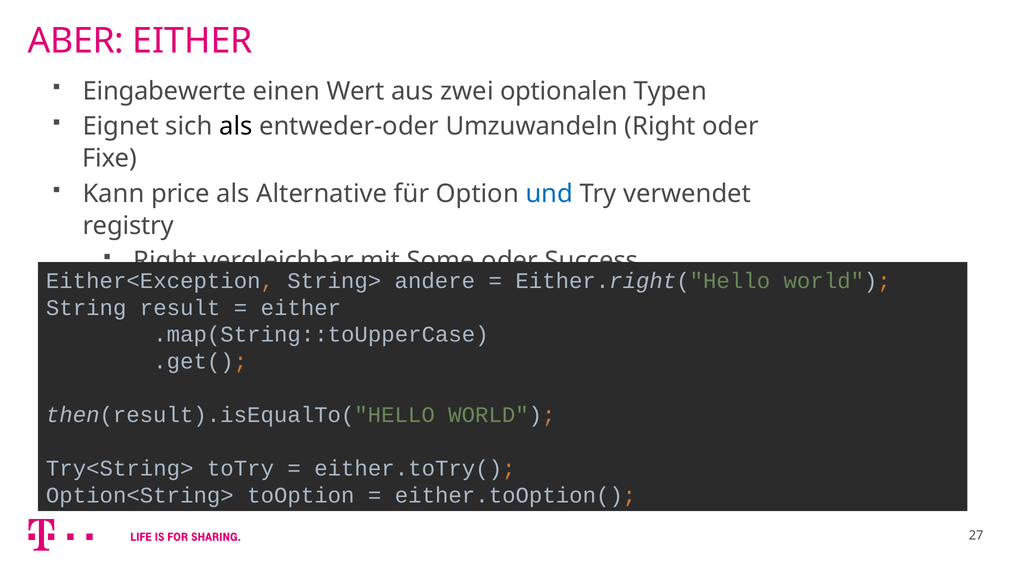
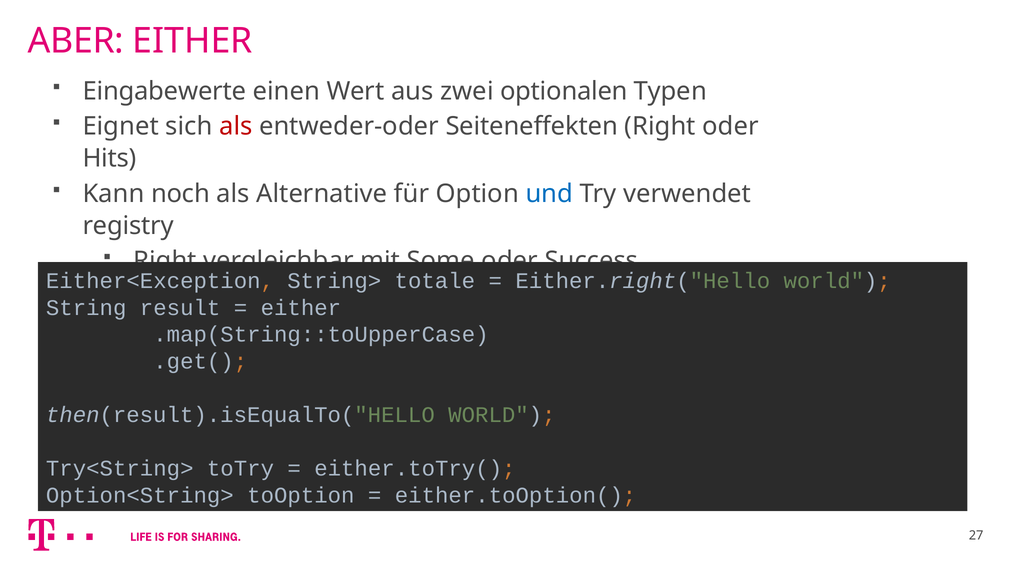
als colour: black -> red (236, 126)
Umzuwandeln: Umzuwandeln -> Seiteneffekten (532, 126)
Fixe: Fixe -> Hits (110, 158)
price: price -> noch (181, 194)
andere: andere -> totale (435, 281)
